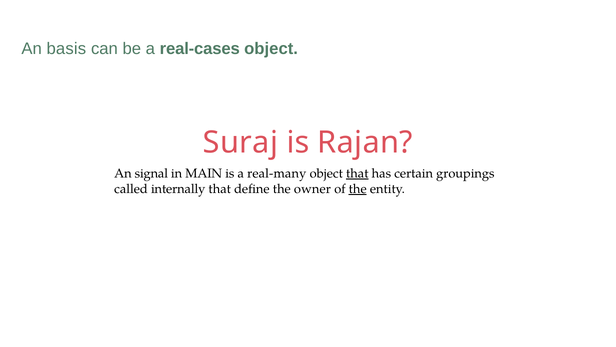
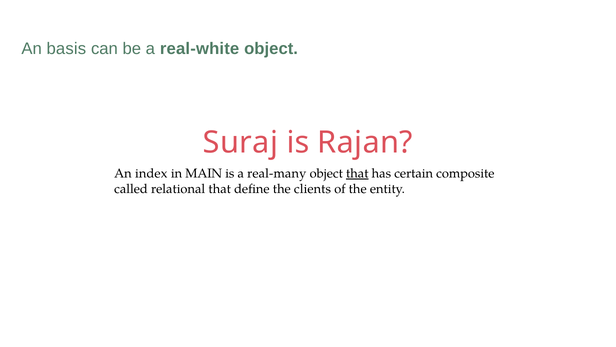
real-cases: real-cases -> real-white (200, 48)
signal: signal -> index (151, 173)
groupings: groupings -> composite (465, 173)
internally: internally -> relational (178, 189)
owner: owner -> clients (312, 189)
the underline: present -> none (358, 189)
